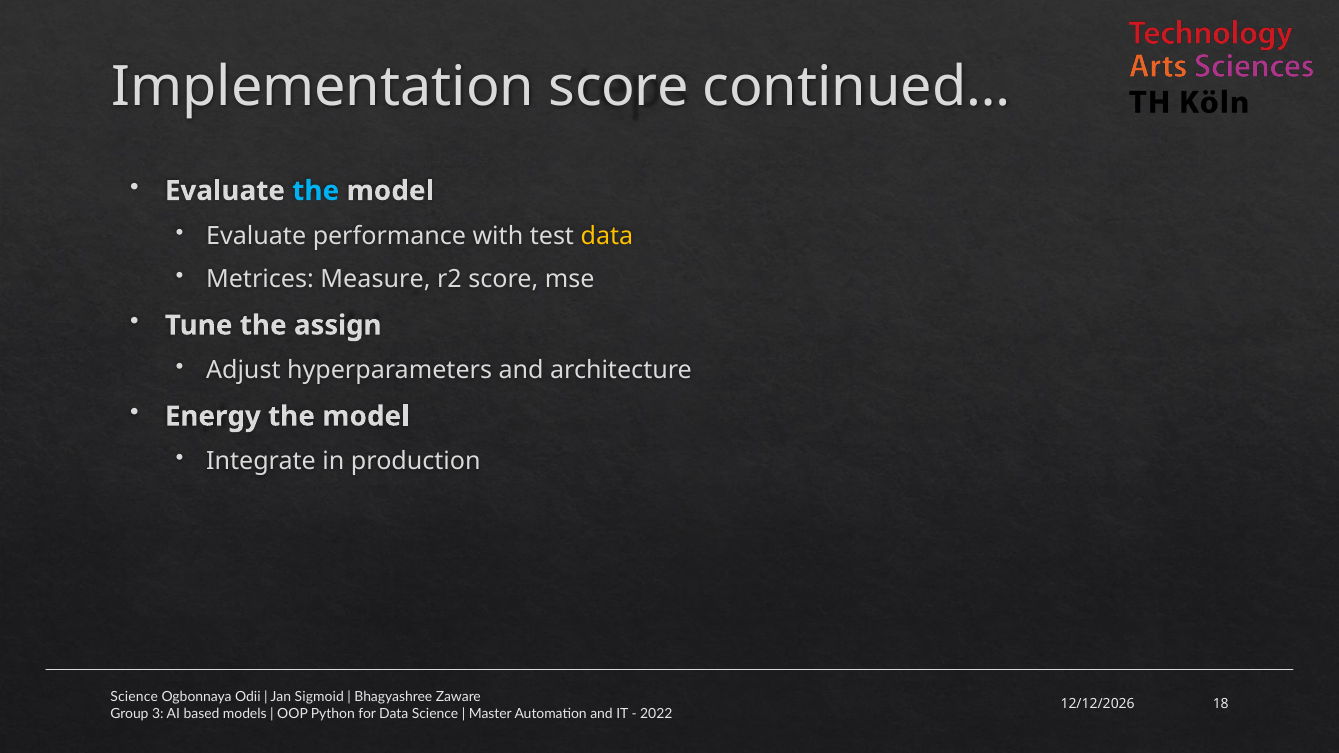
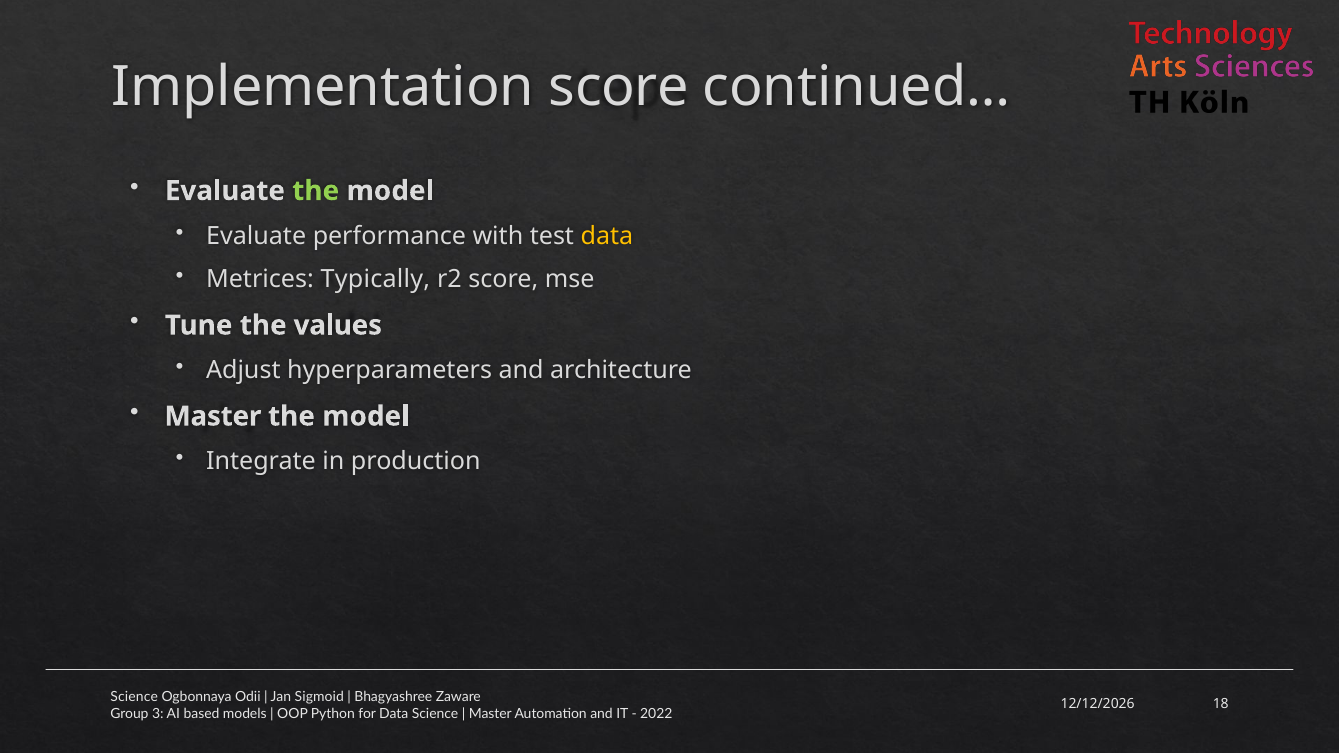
the colour: light blue -> light green (316, 191)
Measure: Measure -> Typically (375, 279)
assign: assign -> values (338, 325)
Energy: Energy -> Master (213, 416)
